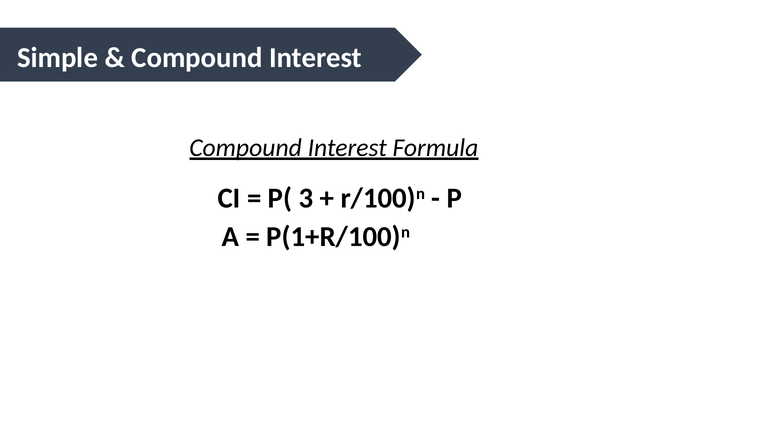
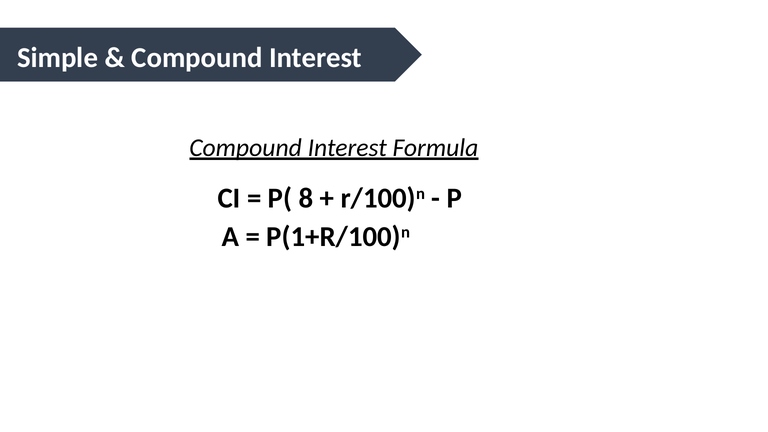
3: 3 -> 8 (306, 198)
